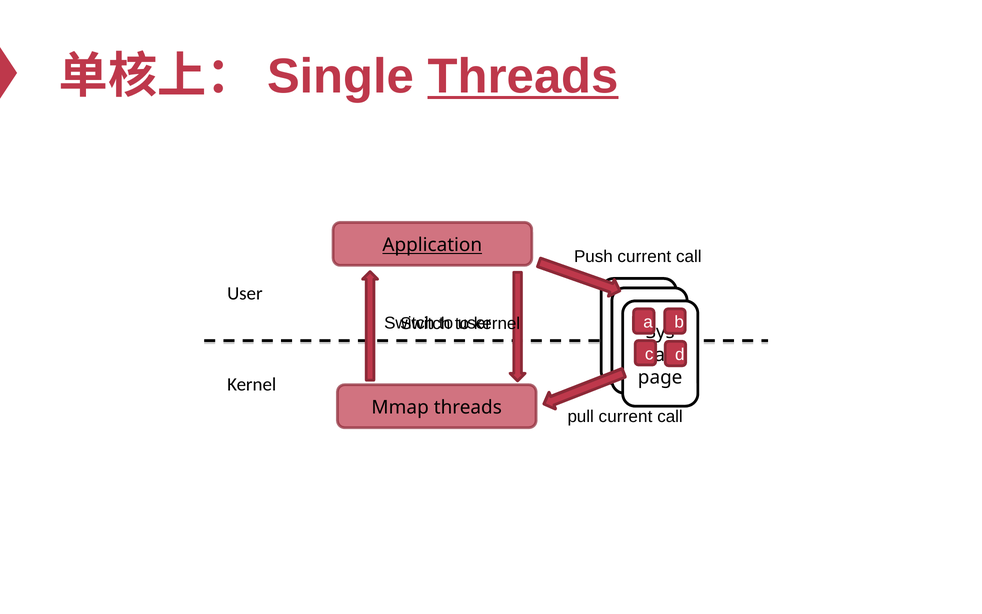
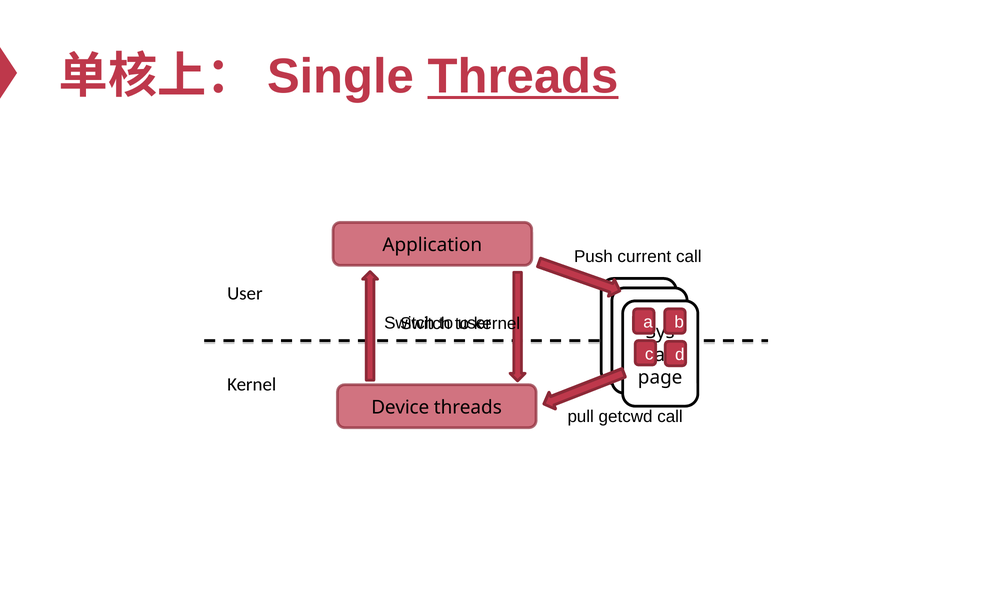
Application underline: present -> none (432, 245)
Mmap: Mmap -> Device (400, 407)
pull current: current -> getcwd (626, 417)
